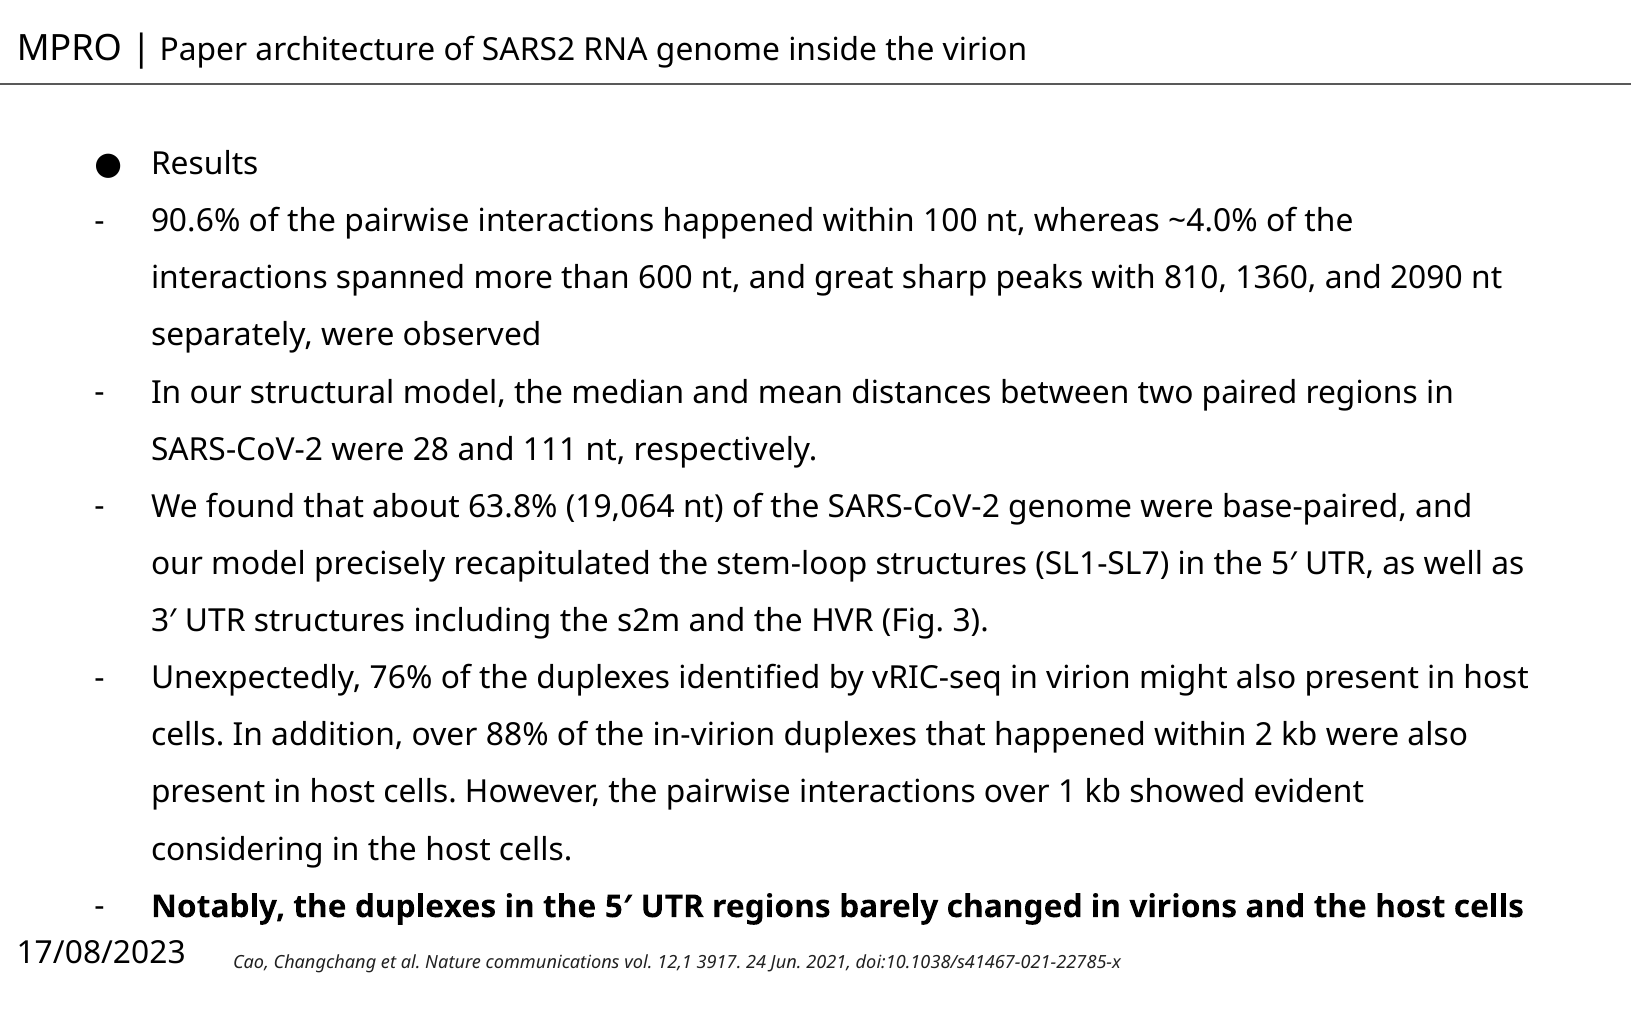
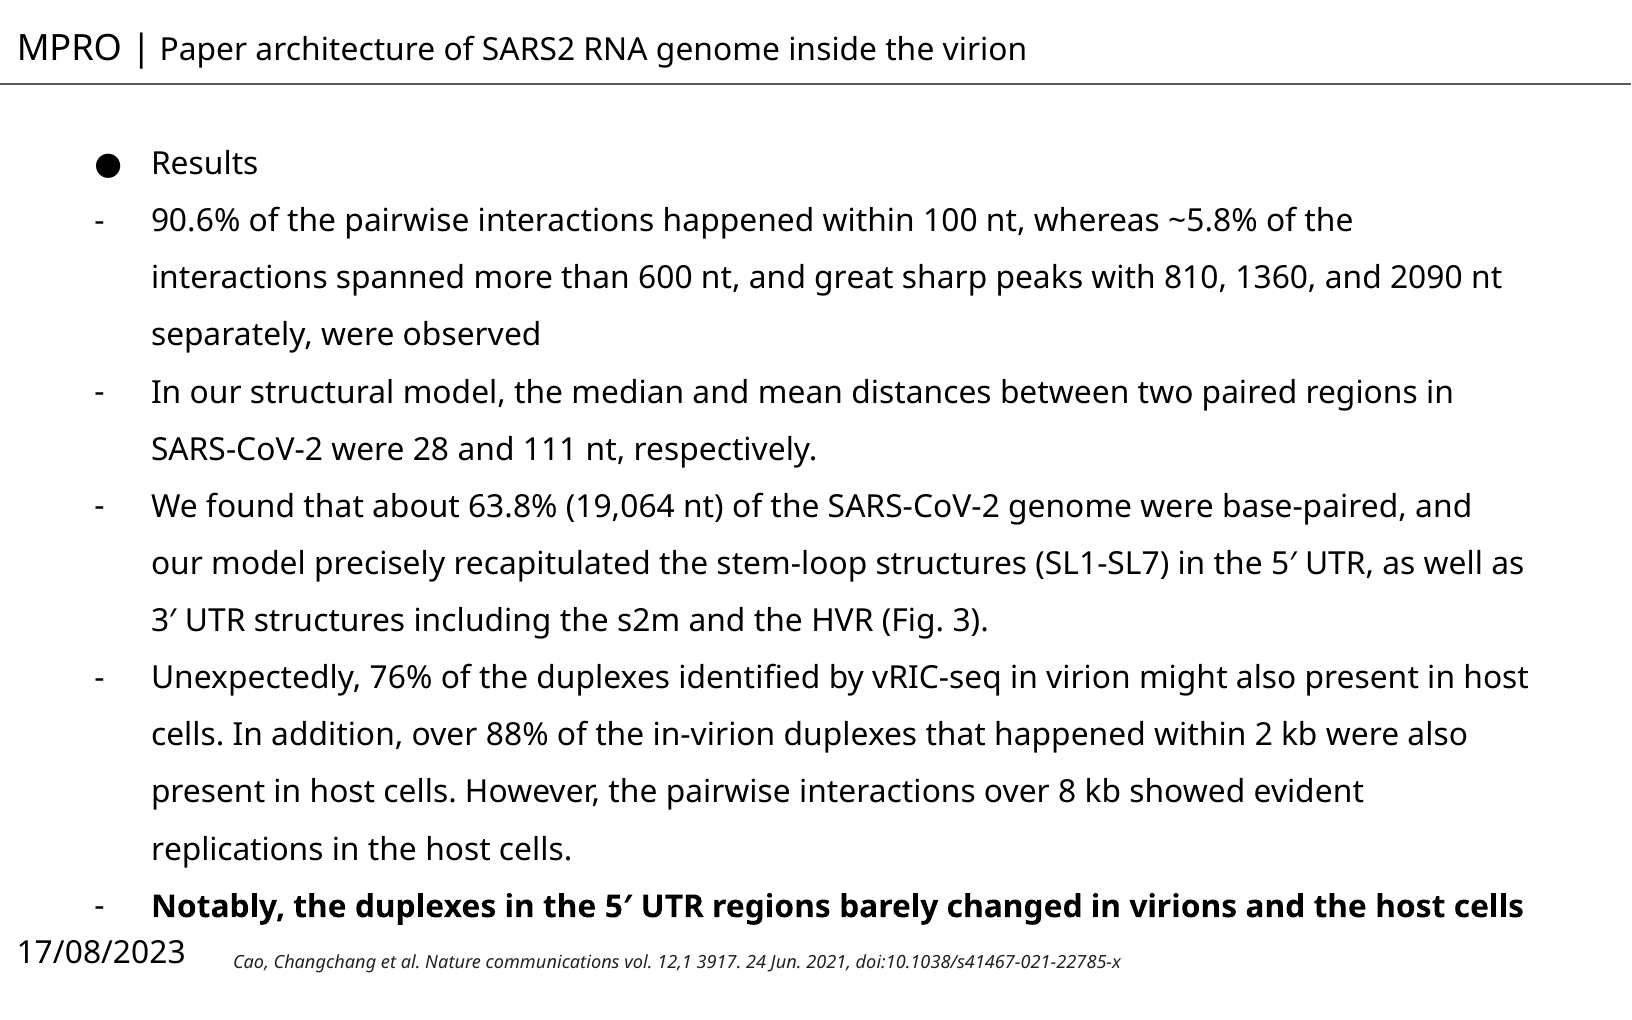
~4.0%: ~4.0% -> ~5.8% (1213, 221)
1: 1 -> 8 (1067, 792)
considering: considering -> replications (237, 850)
